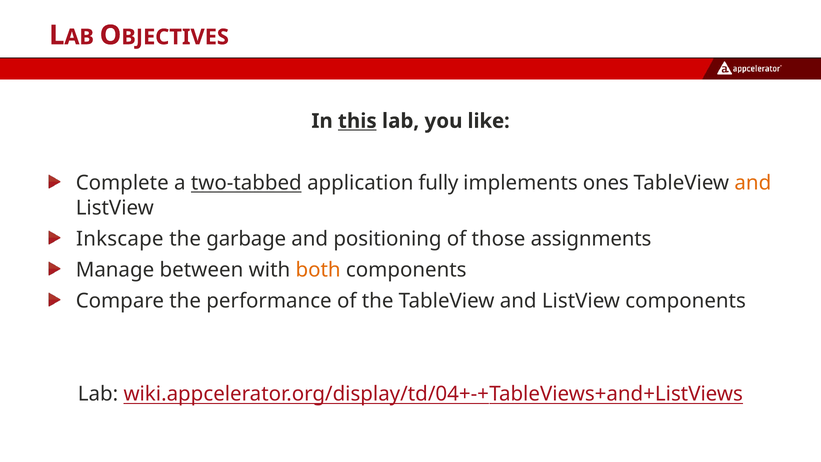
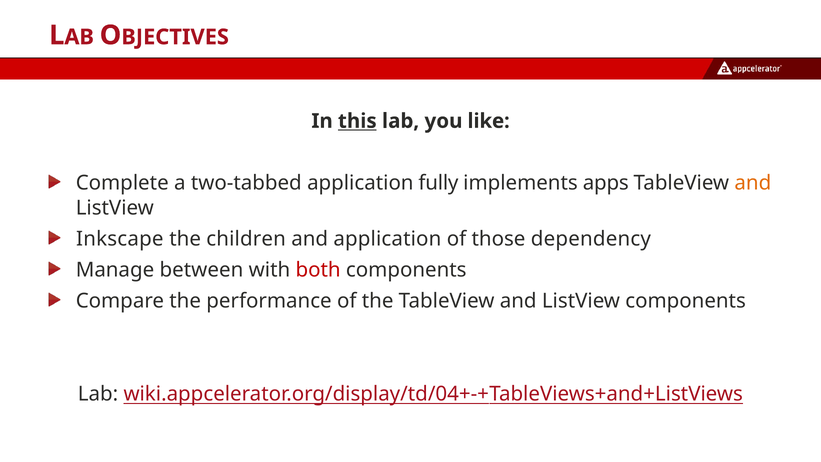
two-tabbed underline: present -> none (246, 183)
ones: ones -> apps (606, 183)
garbage: garbage -> children (246, 239)
and positioning: positioning -> application (387, 239)
assignments: assignments -> dependency (591, 239)
both colour: orange -> red (318, 270)
